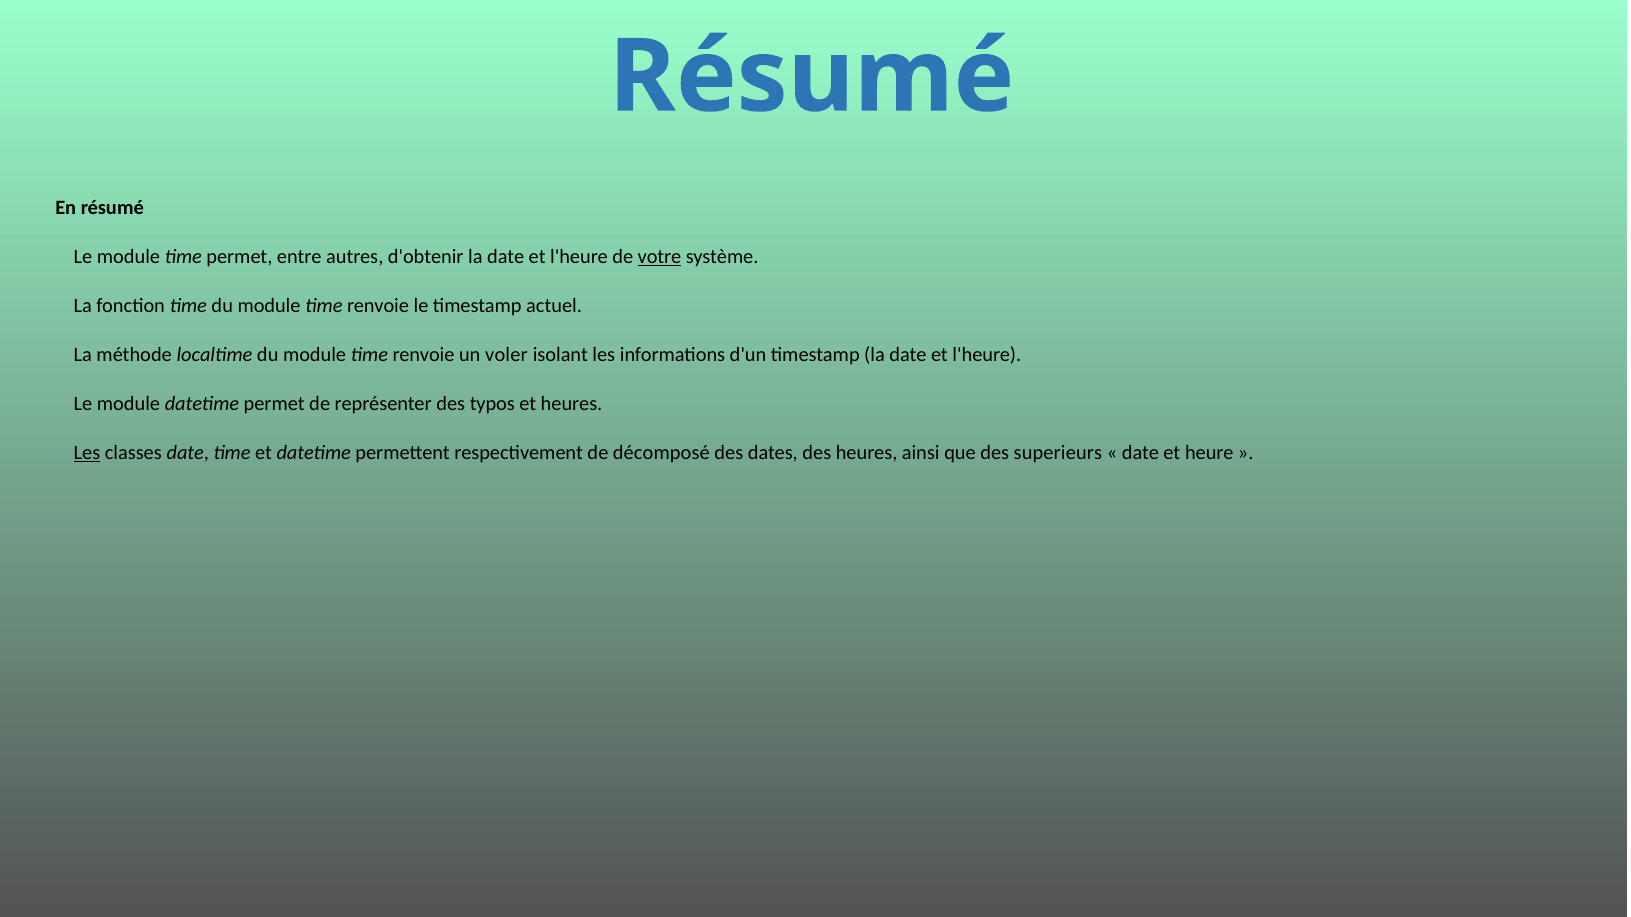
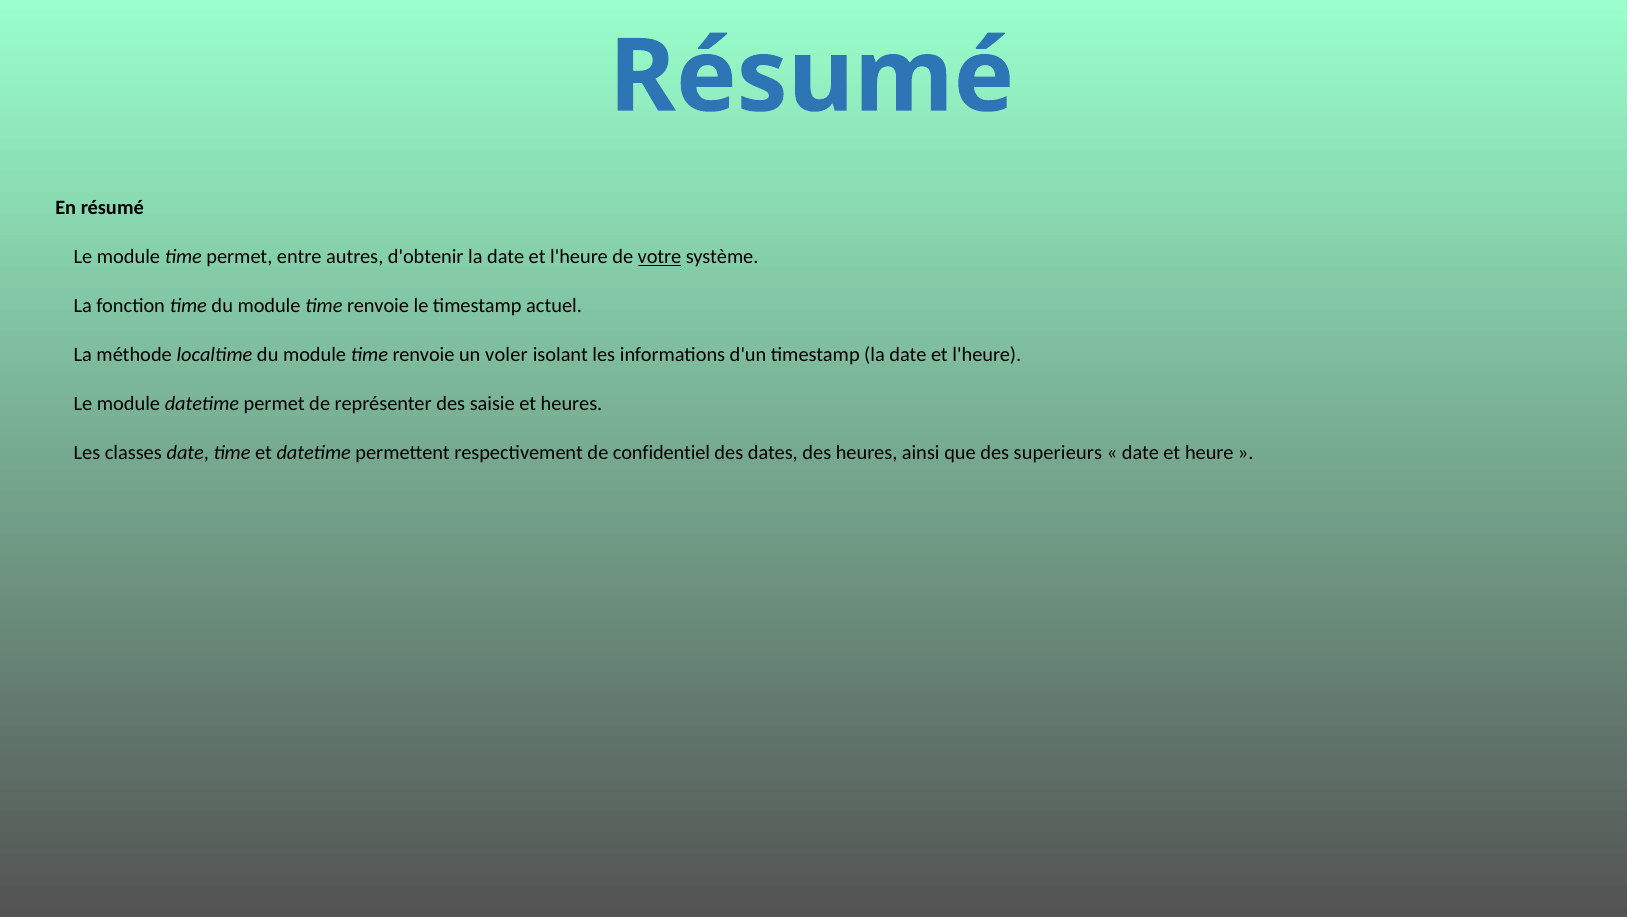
typos: typos -> saisie (492, 404)
Les underline: present -> none (87, 453)
décomposé: décomposé -> confidentiel (661, 453)
